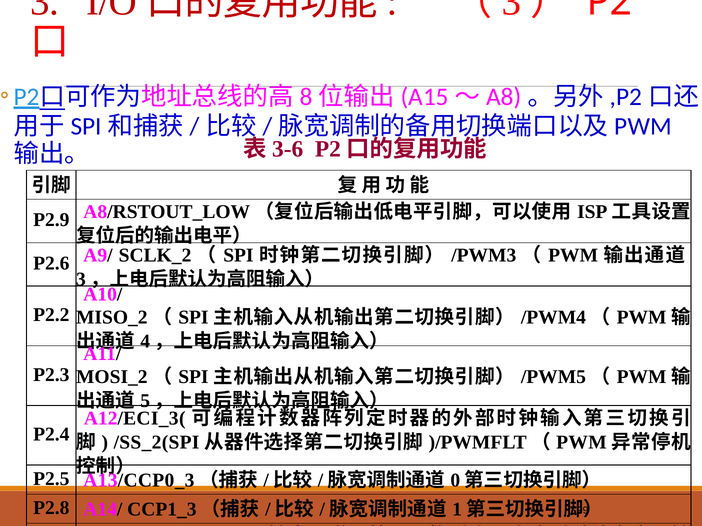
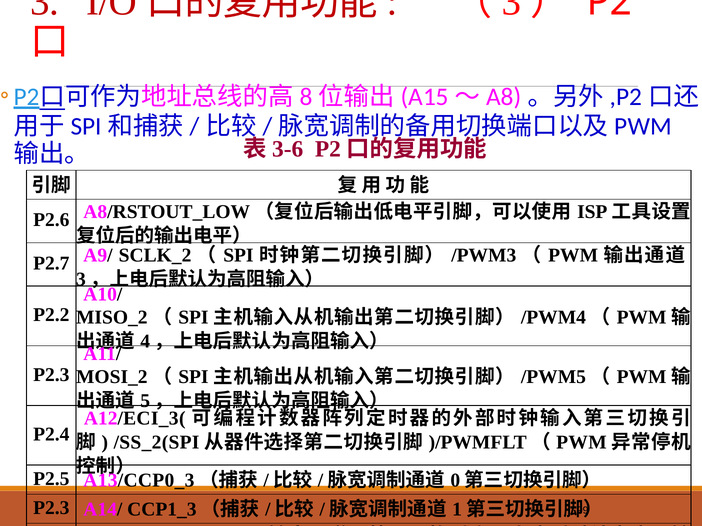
P2.9: P2.9 -> P2.6 (51, 220)
P2.6: P2.6 -> P2.7 (51, 264)
P2.8: P2.8 -> P2.3 (51, 508)
